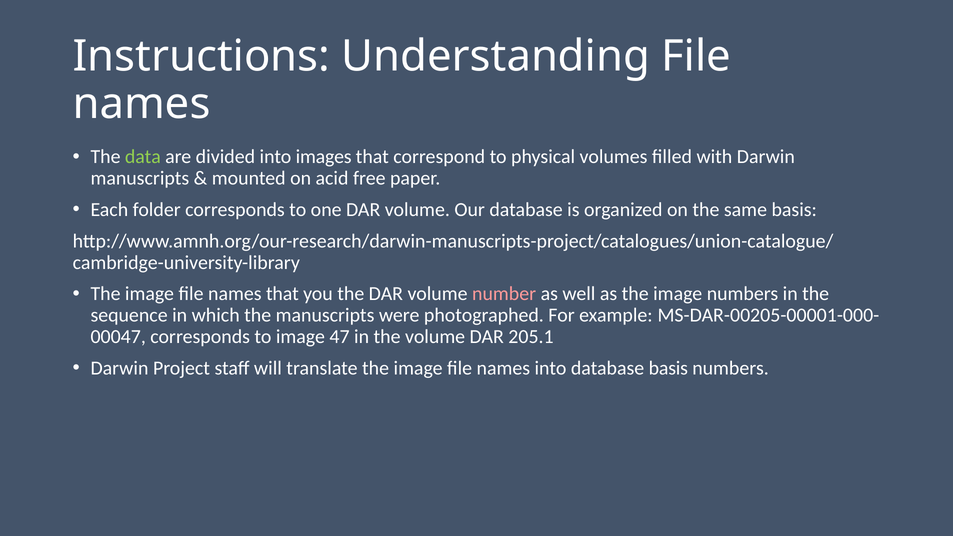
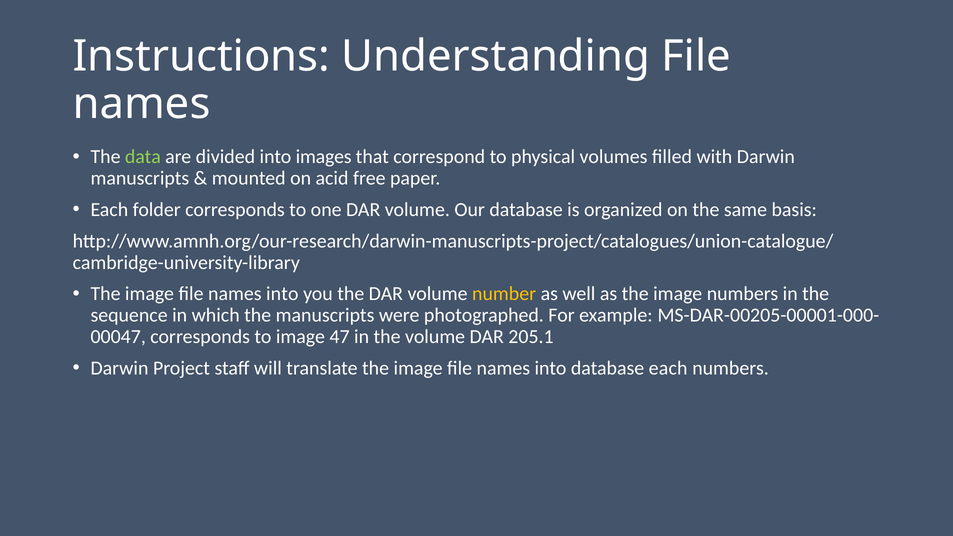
that: that -> into (282, 294)
number colour: pink -> yellow (504, 294)
database basis: basis -> each (668, 368)
